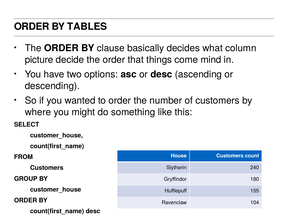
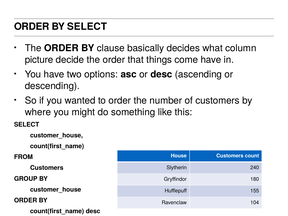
BY TABLES: TABLES -> SELECT (87, 27)
come mind: mind -> have (211, 60)
